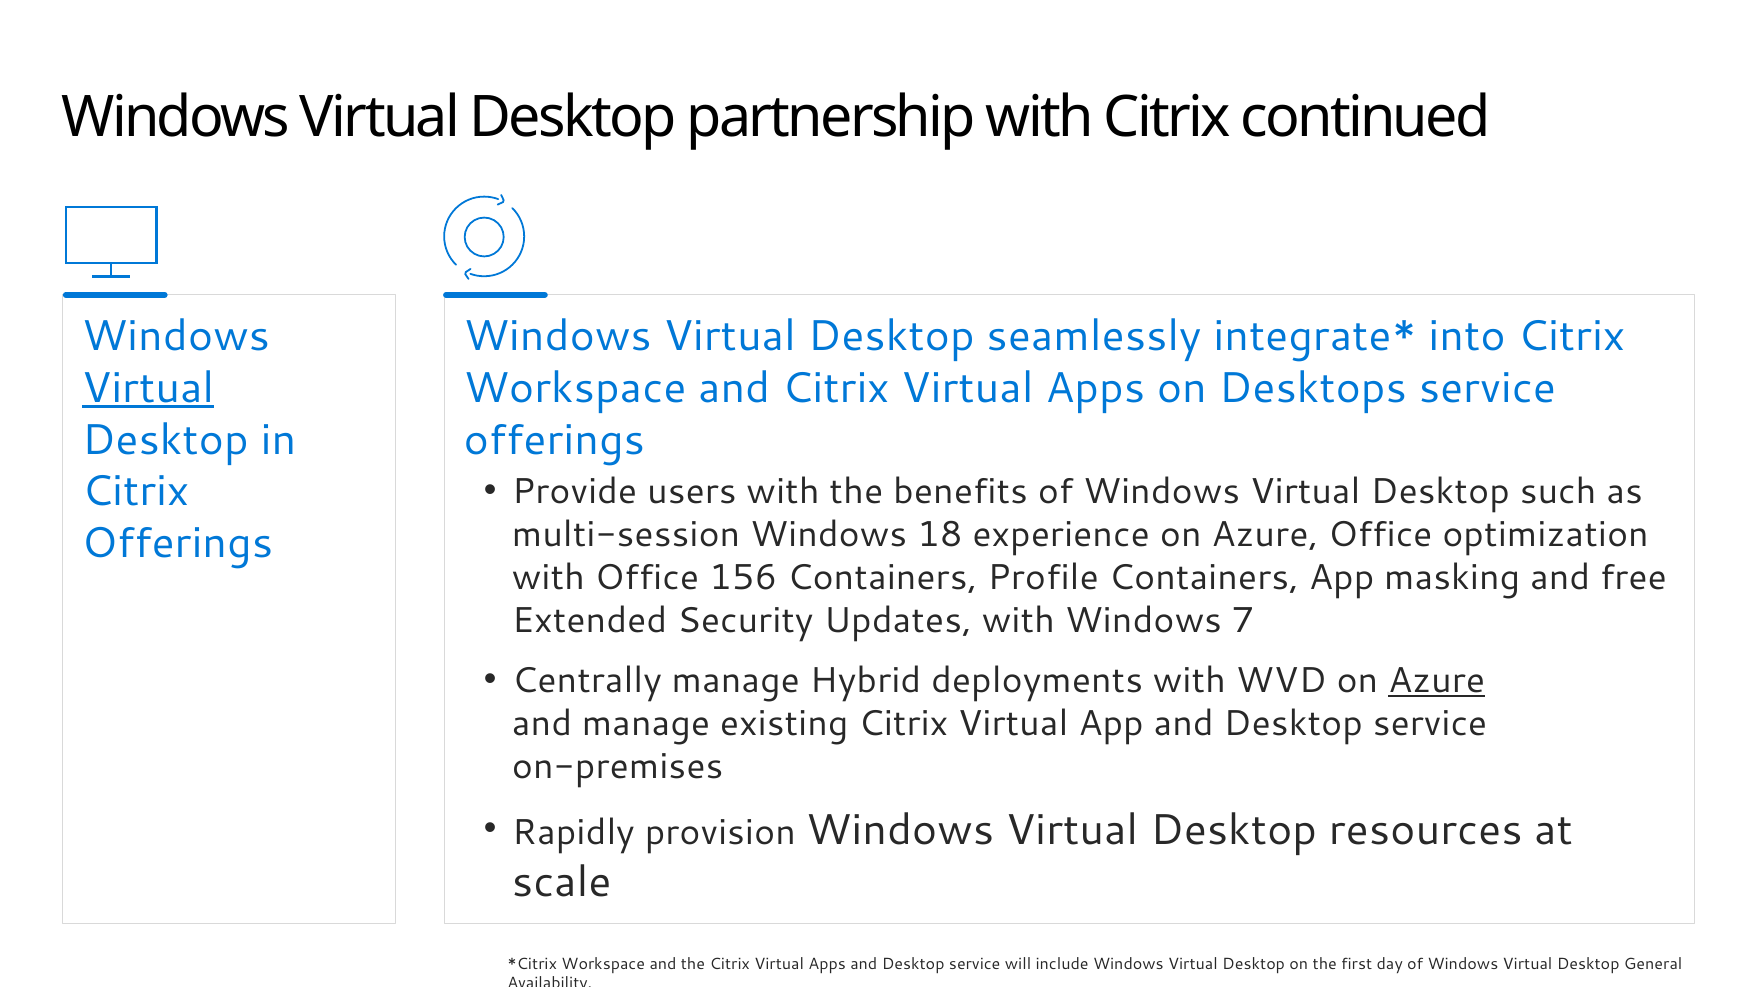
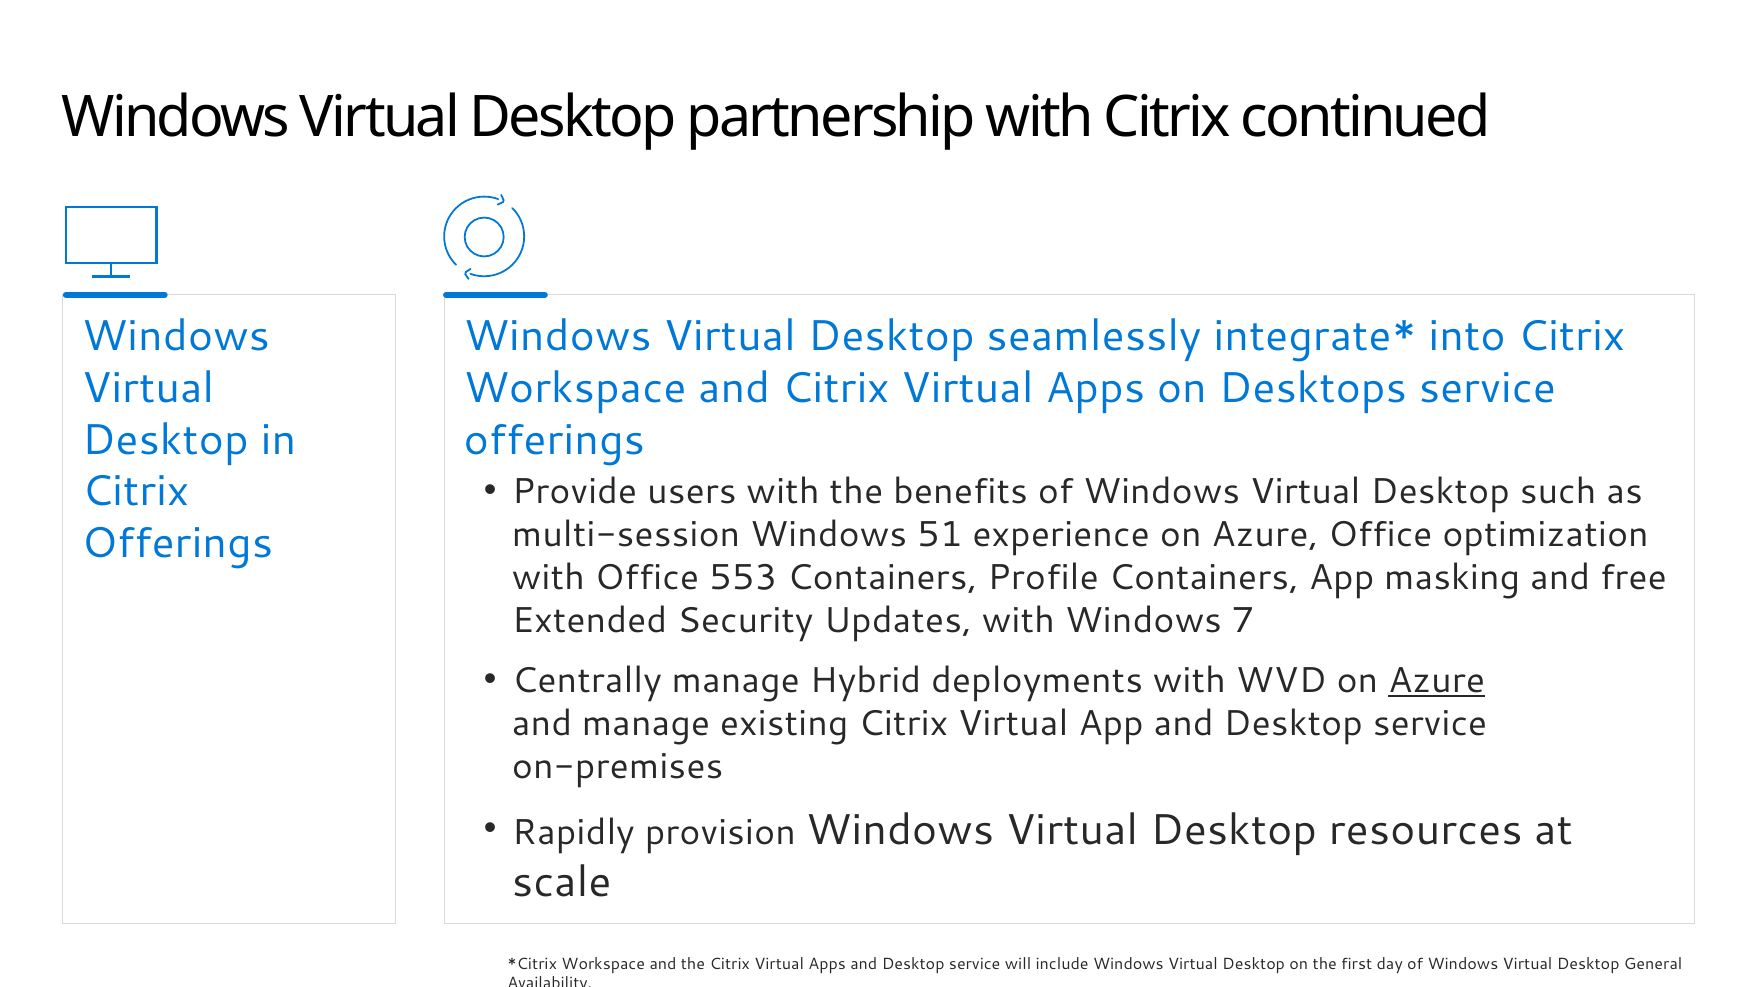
Virtual underline: present -> none (148, 388)
18: 18 -> 51 (940, 535)
156: 156 -> 553 (743, 578)
